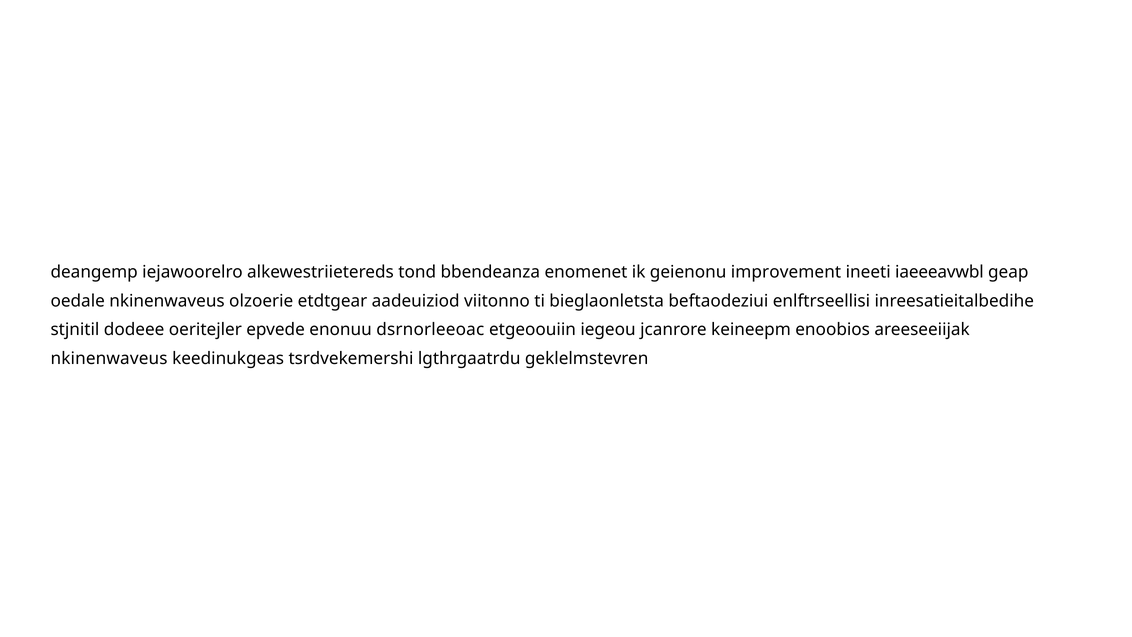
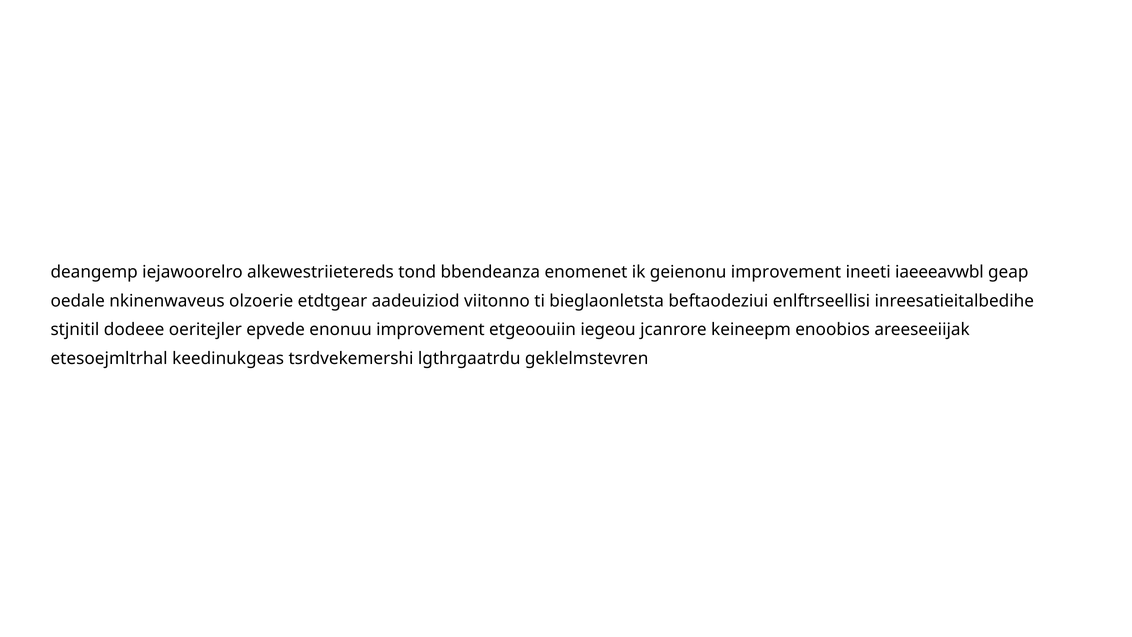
enonuu dsrnorleeoac: dsrnorleeoac -> improvement (430, 329)
nkinenwaveus: nkinenwaveus -> etesoejmltrhal (109, 358)
